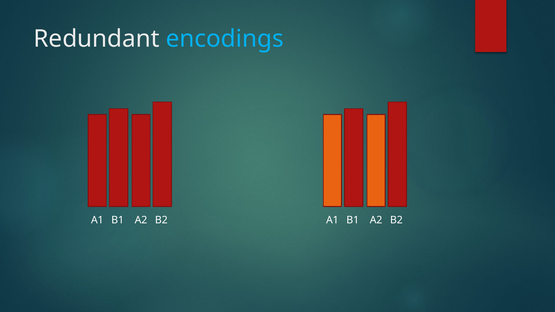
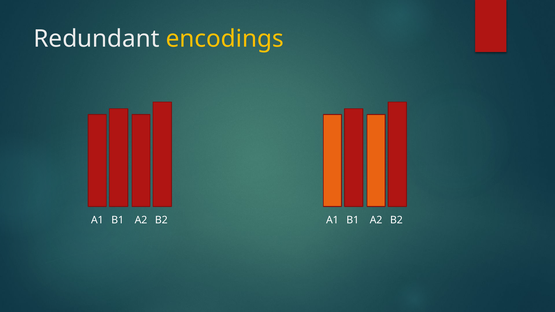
encodings colour: light blue -> yellow (225, 39)
